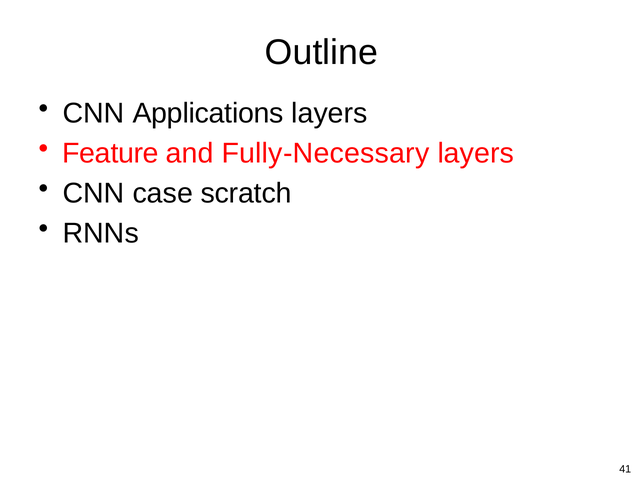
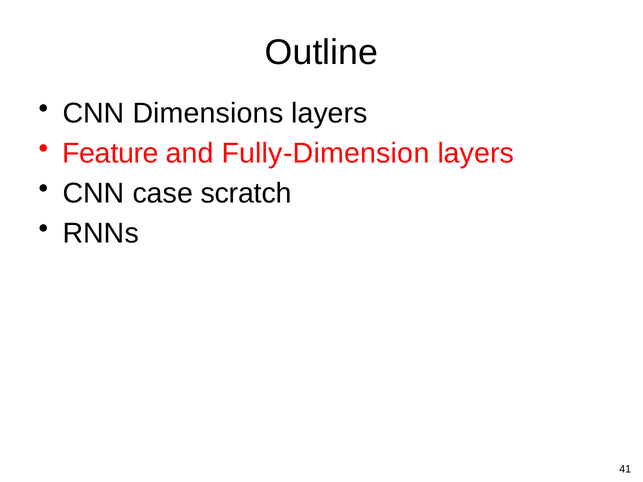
Applications: Applications -> Dimensions (208, 113)
Fully-Necessary: Fully-Necessary -> Fully-Dimension (326, 154)
